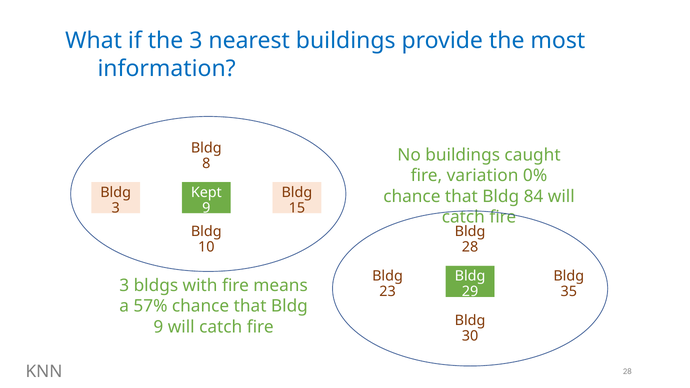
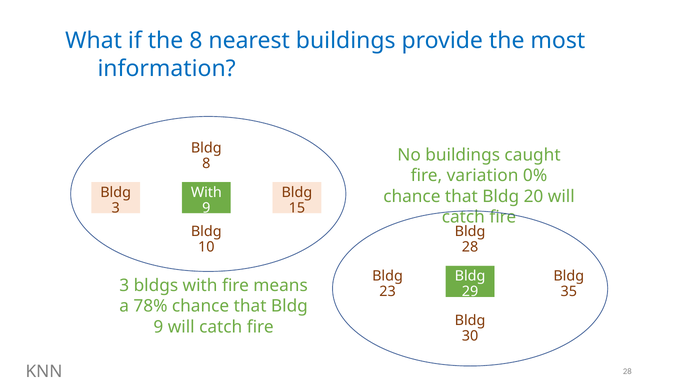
the 3: 3 -> 8 (196, 41)
Kept: Kept -> With (206, 192)
84: 84 -> 20 (534, 196)
57%: 57% -> 78% (150, 306)
